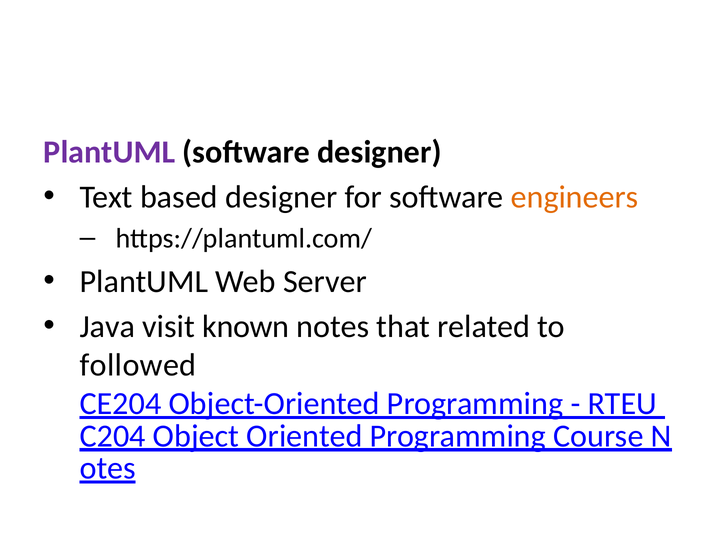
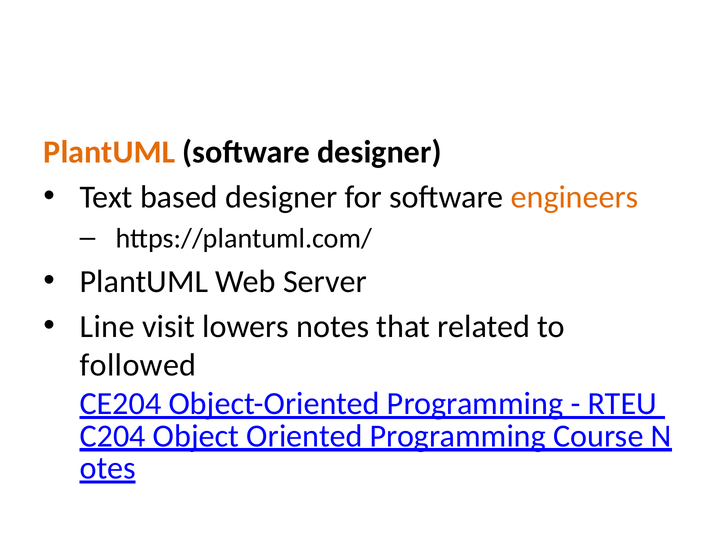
PlantUML colour: purple -> orange (109, 152)
Java: Java -> Line (107, 327)
known: known -> lowers (246, 327)
